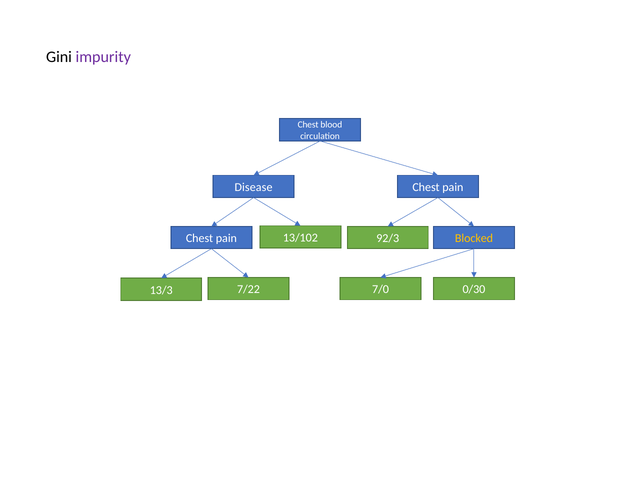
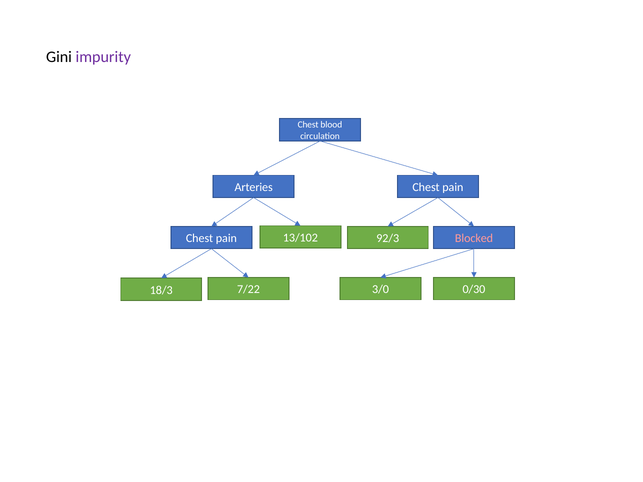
Disease: Disease -> Arteries (254, 187)
Blocked colour: yellow -> pink (474, 238)
7/0: 7/0 -> 3/0 (380, 290)
13/3: 13/3 -> 18/3 (161, 290)
